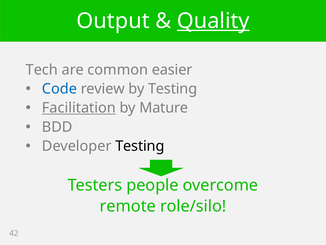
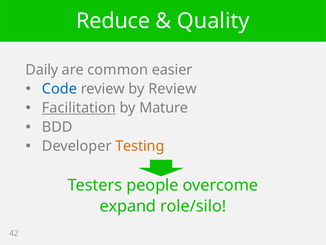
Output: Output -> Reduce (113, 21)
Quality underline: present -> none (213, 21)
Tech: Tech -> Daily (42, 70)
by Testing: Testing -> Review (172, 89)
Testing colour: black -> orange (140, 146)
remote: remote -> expand (128, 206)
